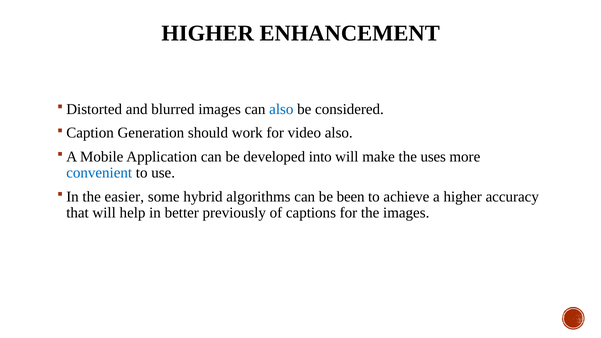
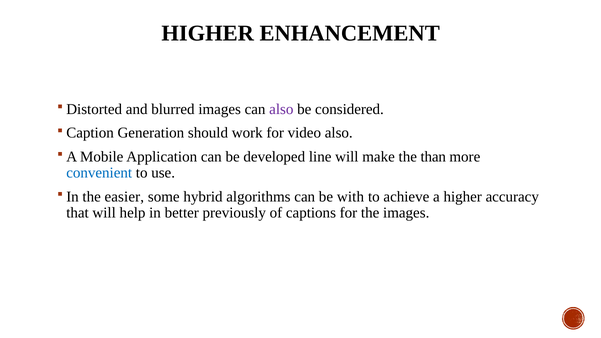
also colour: blue -> purple (281, 109)
into: into -> line (320, 157)
uses: uses -> than (433, 157)
been: been -> with (350, 197)
